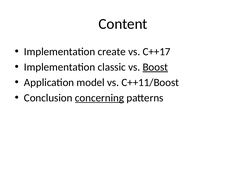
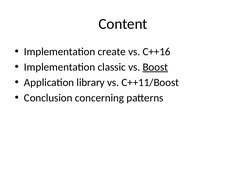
C++17: C++17 -> C++16 (157, 52)
model: model -> library (91, 82)
concerning underline: present -> none (99, 98)
